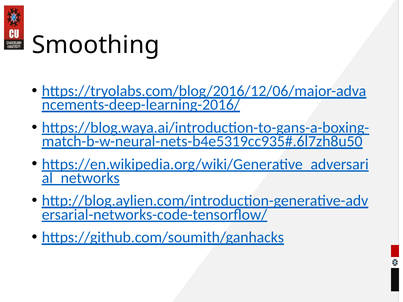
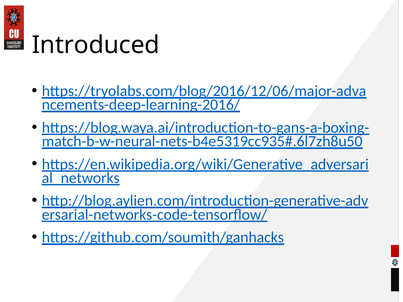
Smoothing: Smoothing -> Introduced (96, 45)
